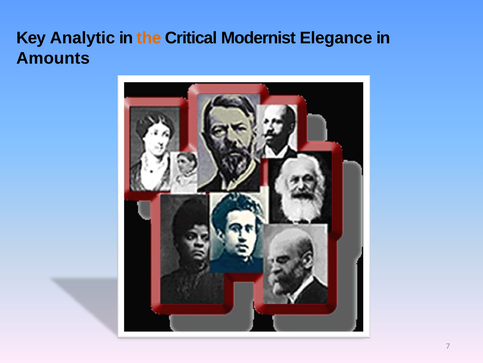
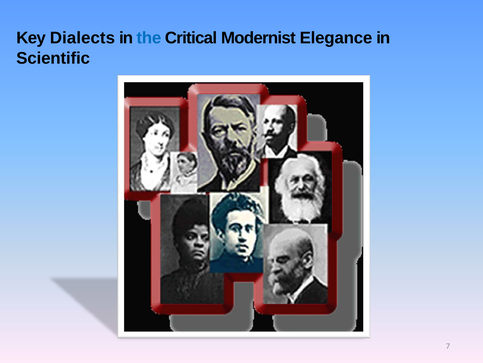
Analytic: Analytic -> Dialects (82, 38)
the colour: orange -> blue (149, 38)
Amounts: Amounts -> Scientific (53, 58)
